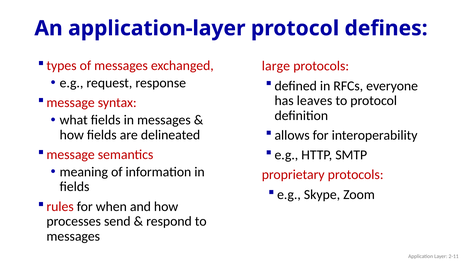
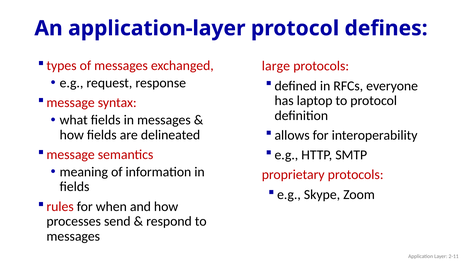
leaves: leaves -> laptop (315, 101)
